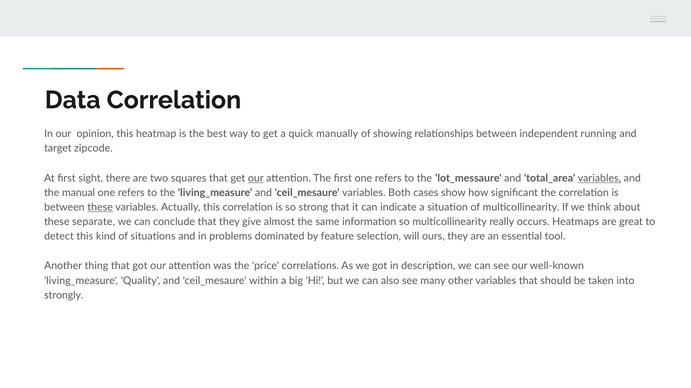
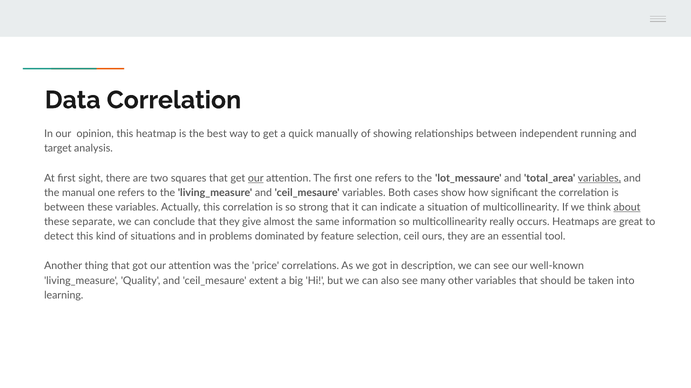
zipcode: zipcode -> analysis (93, 148)
these underline: present -> none (100, 207)
about underline: none -> present (627, 207)
will: will -> ceil (411, 237)
within: within -> extent (264, 281)
strongly: strongly -> learning (64, 296)
